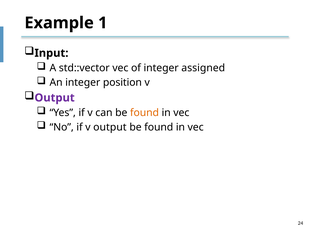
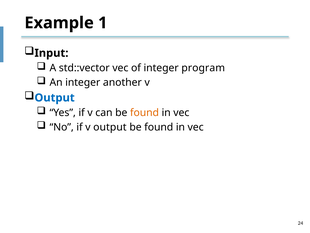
assigned: assigned -> program (203, 68)
position: position -> another (122, 82)
Output colour: purple -> blue (55, 98)
